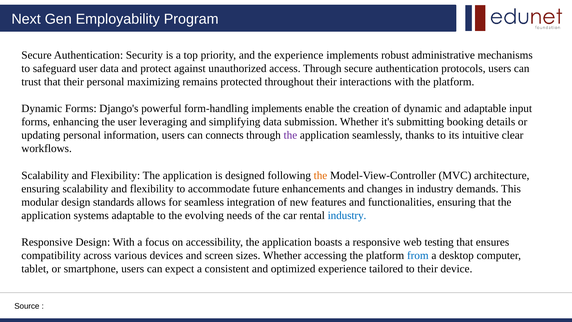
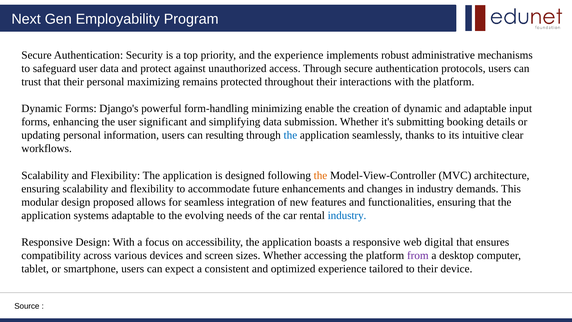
form-handling implements: implements -> minimizing (277, 108)
leveraging: leveraging -> significant (163, 122)
connects: connects -> resulting (225, 135)
the colour: purple -> blue (290, 135)
standards: standards -> proposed (114, 202)
testing: testing -> digital (439, 242)
from colour: blue -> purple (418, 255)
